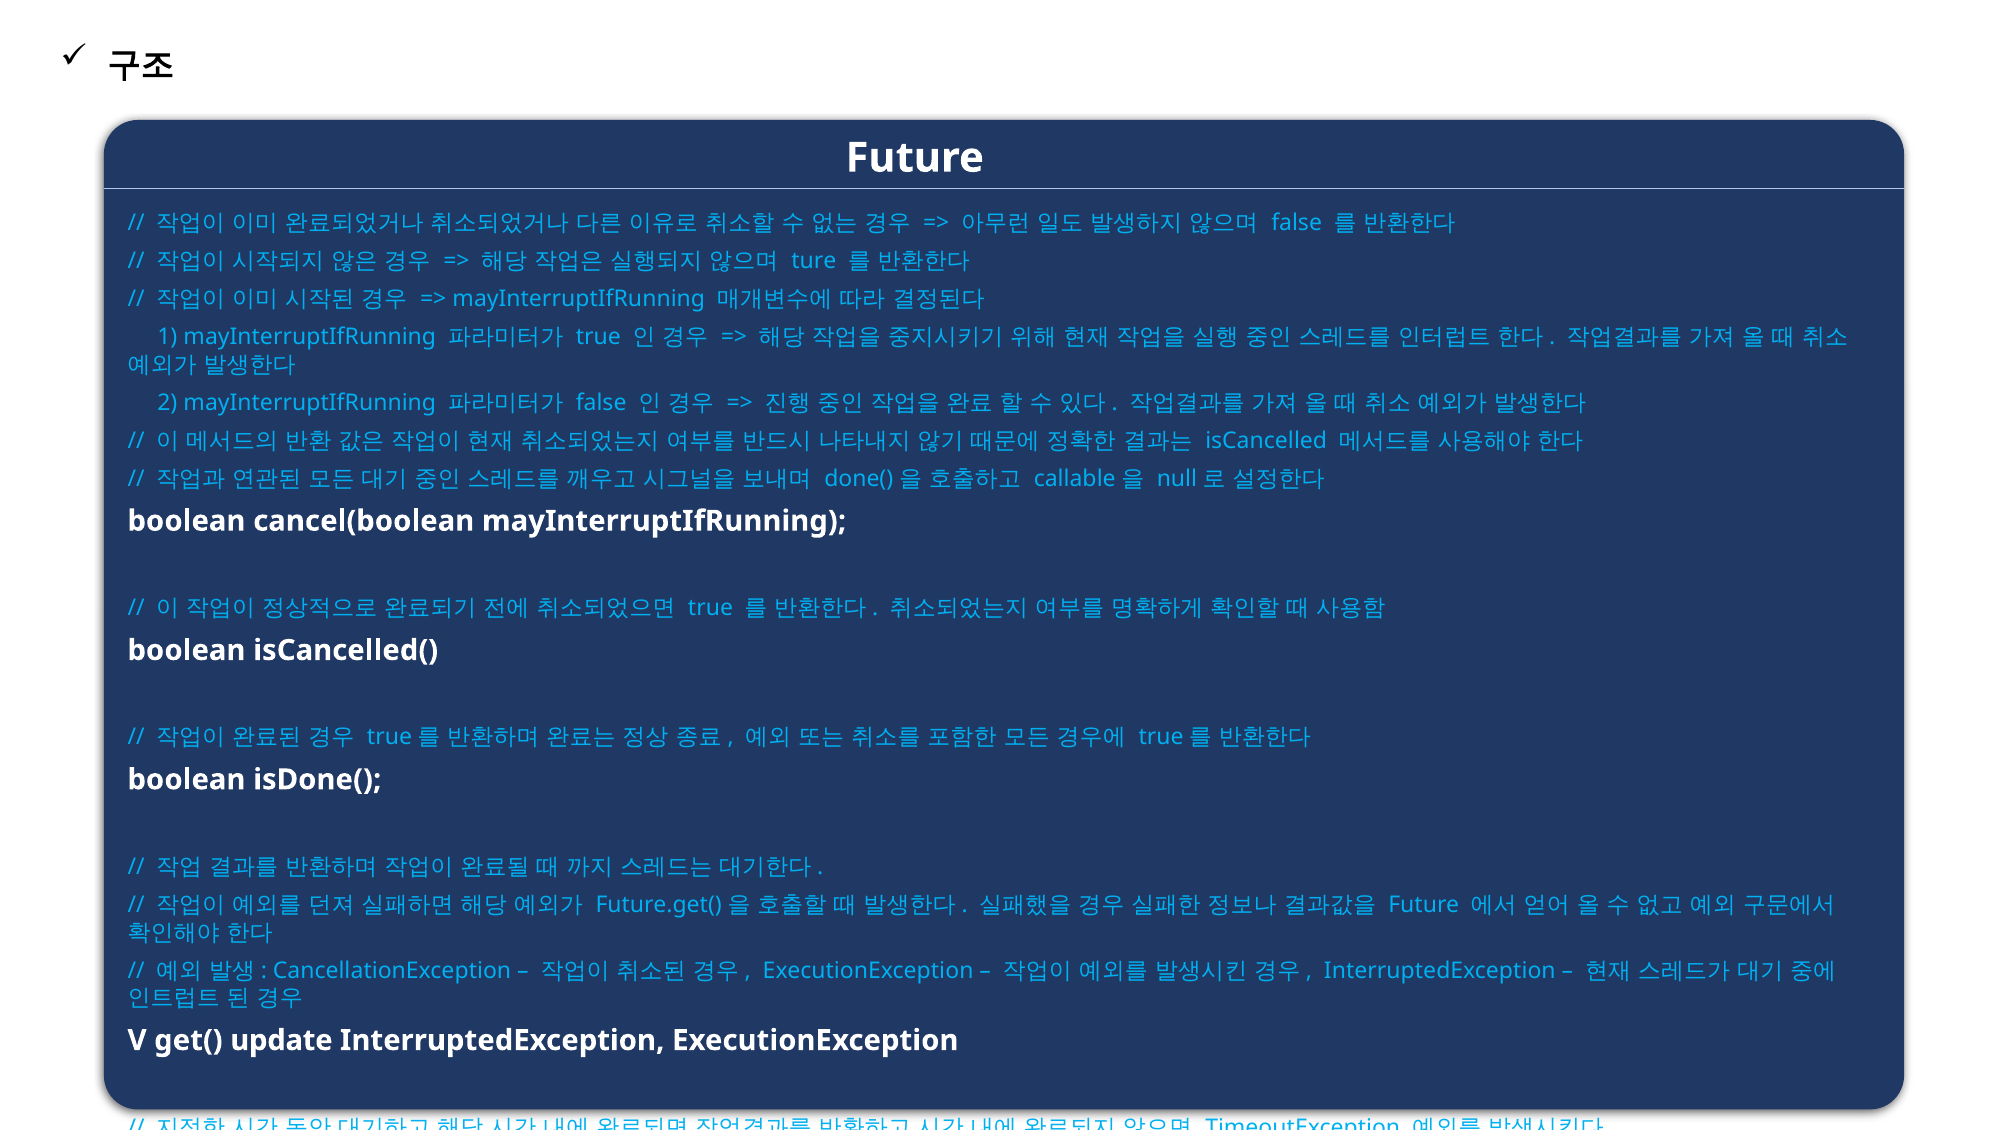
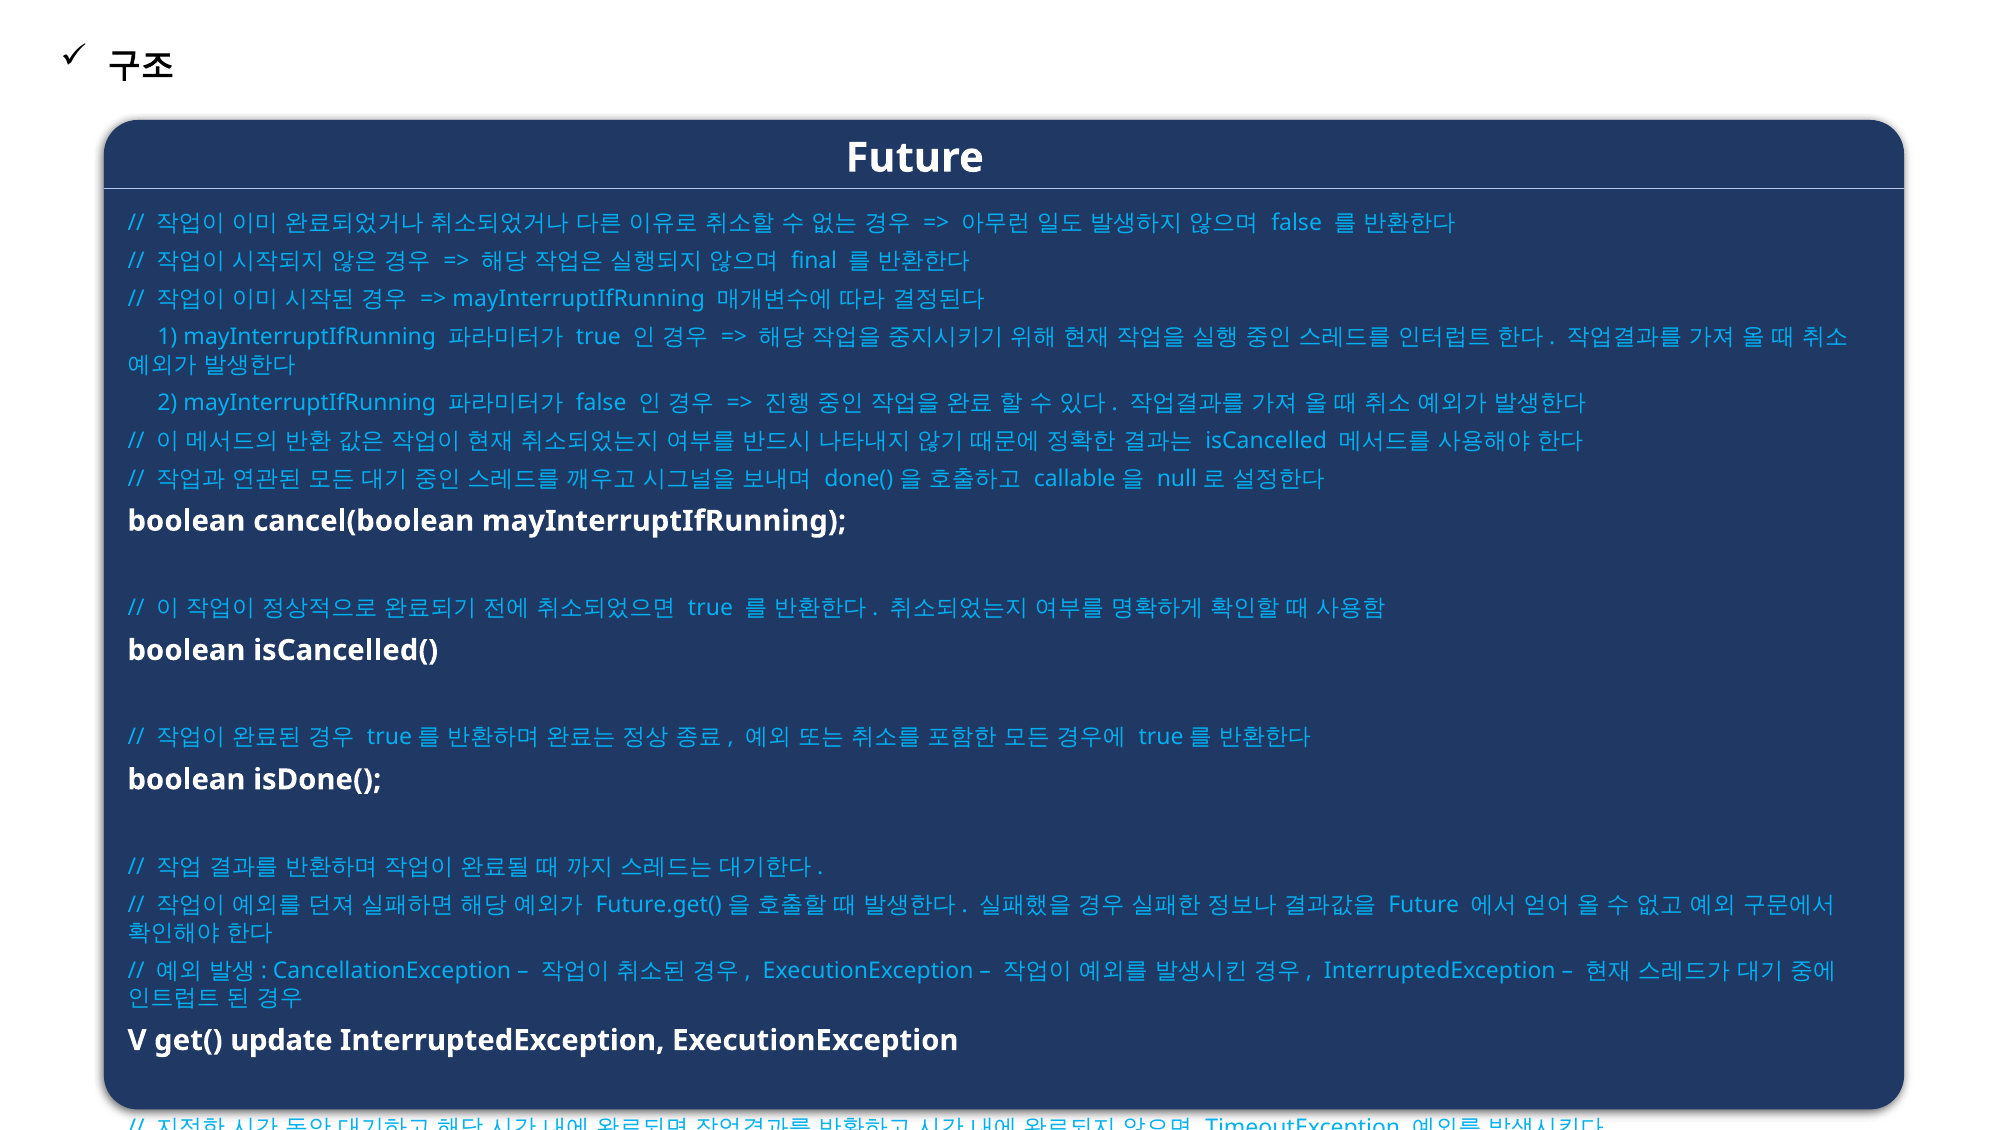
ture: ture -> final (814, 261)
